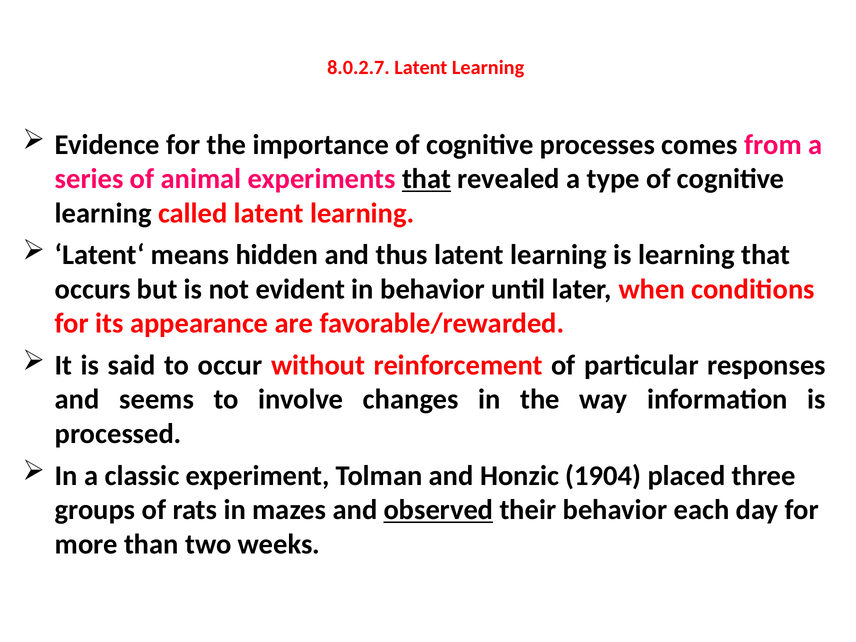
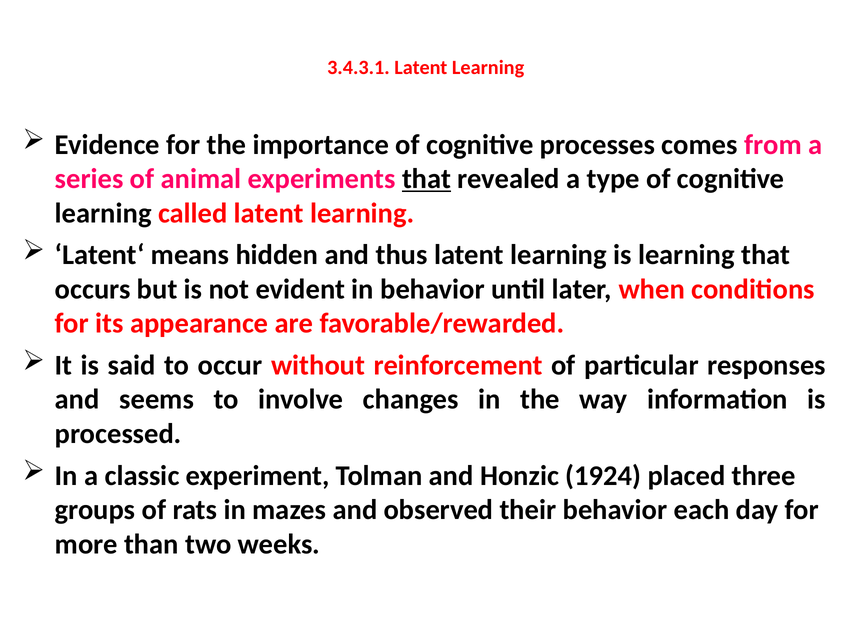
8.0.2.7: 8.0.2.7 -> 3.4.3.1 (358, 68)
1904: 1904 -> 1924 (603, 476)
observed underline: present -> none (438, 510)
